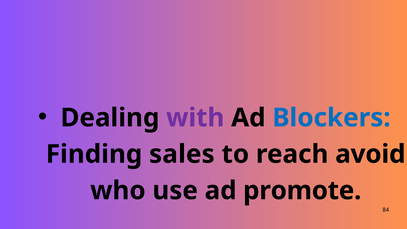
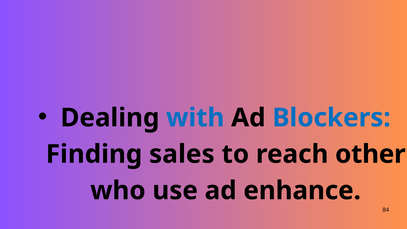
with colour: purple -> blue (195, 118)
avoid: avoid -> other (370, 154)
promote: promote -> enhance (302, 191)
